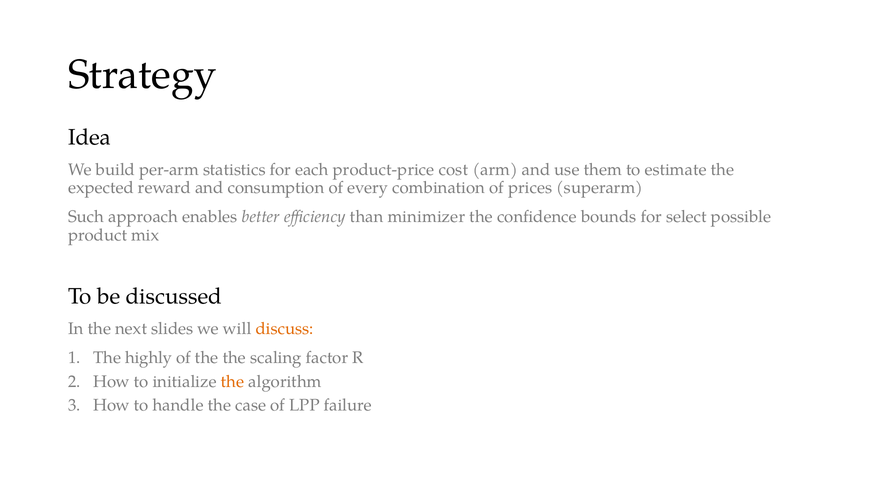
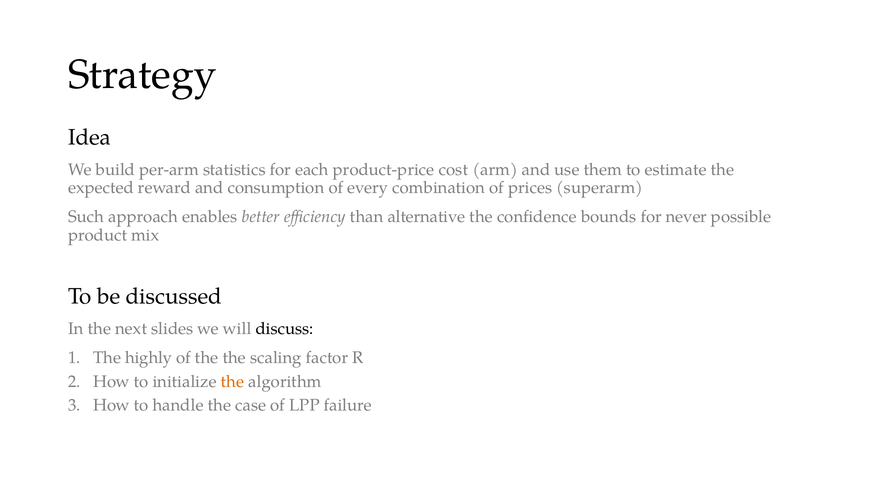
minimizer: minimizer -> alternative (426, 217)
select: select -> never (687, 217)
discuss colour: orange -> black (285, 329)
